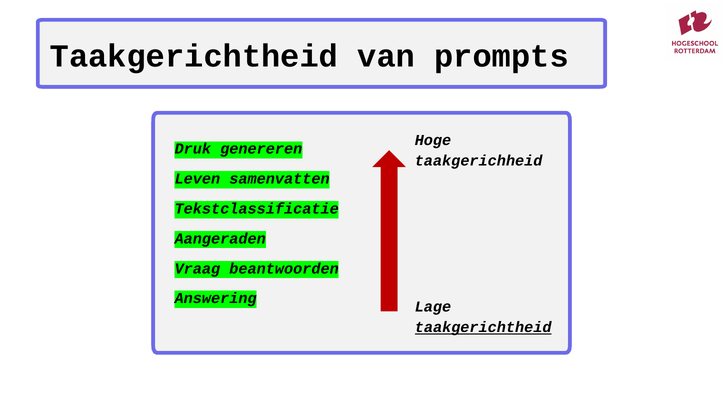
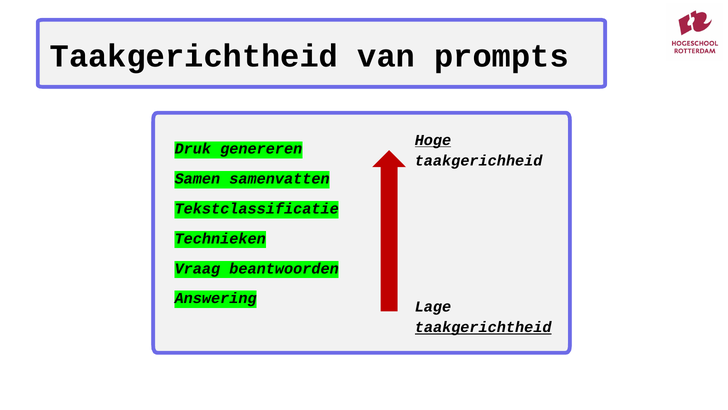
Hoge underline: none -> present (433, 140)
Leven: Leven -> Samen (197, 179)
Aangeraden: Aangeraden -> Technieken (220, 238)
